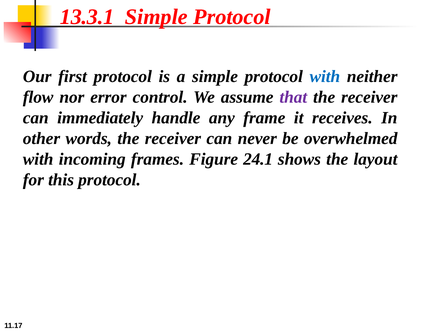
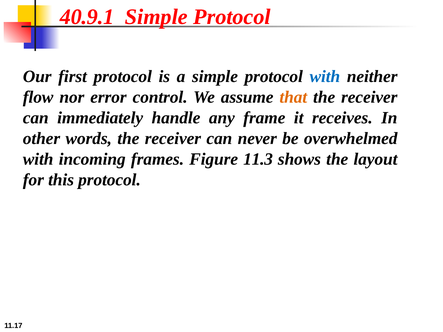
13.3.1: 13.3.1 -> 40.9.1 (87, 17)
that colour: purple -> orange (293, 97)
24.1: 24.1 -> 11.3 (258, 159)
